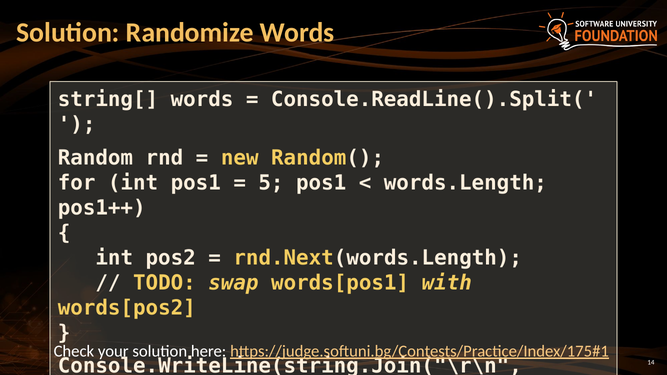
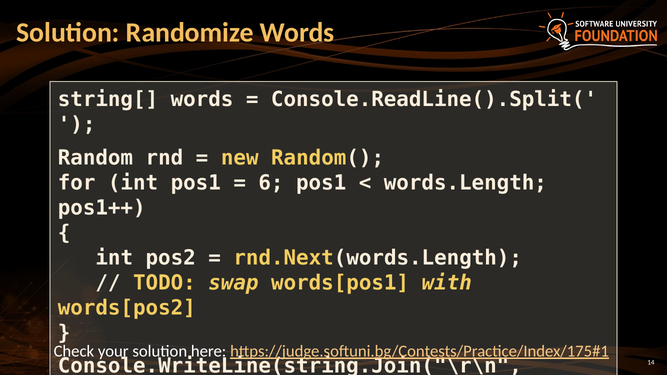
5: 5 -> 6 (271, 183)
